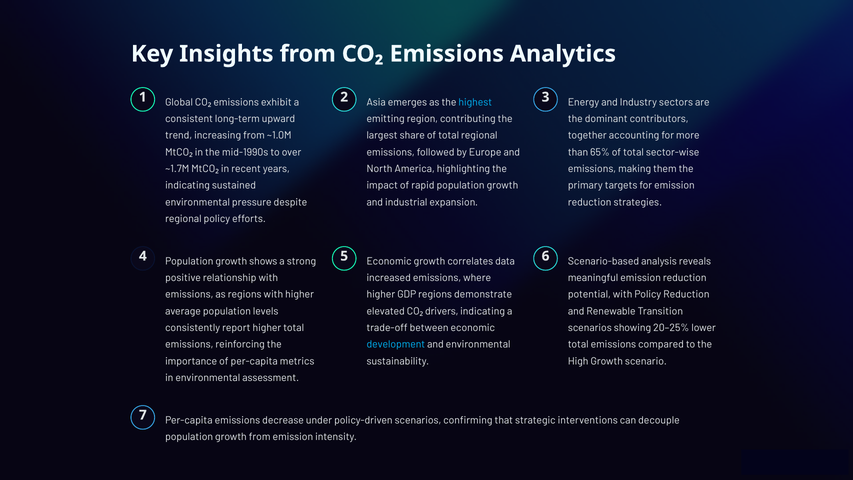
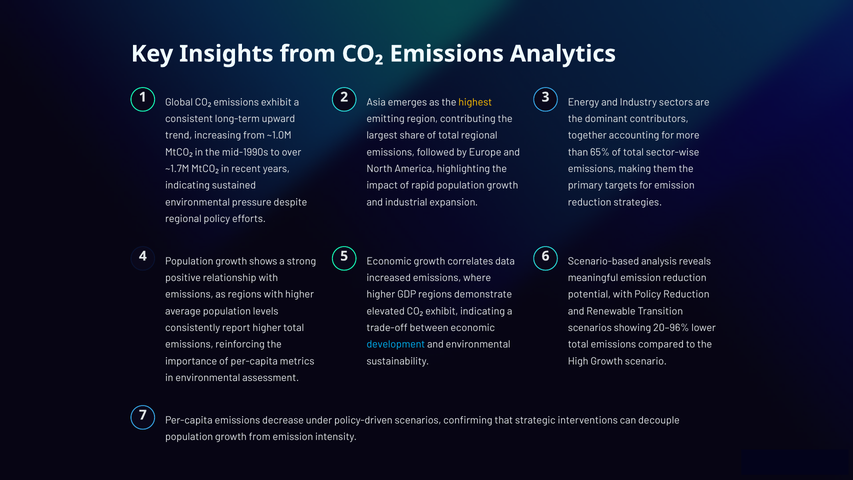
highest colour: light blue -> yellow (475, 102)
drivers: drivers -> exhibit (442, 311)
20–25%: 20–25% -> 20–96% (671, 328)
